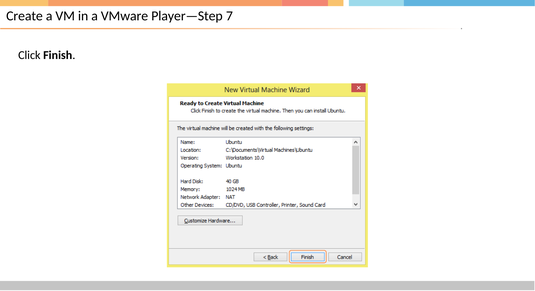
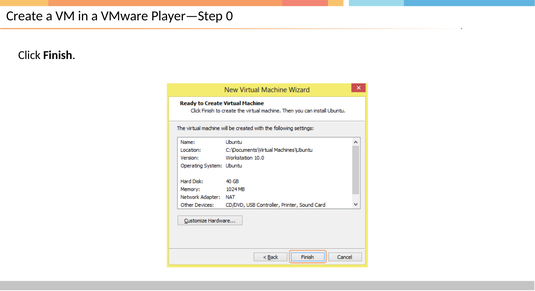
7: 7 -> 0 (229, 16)
